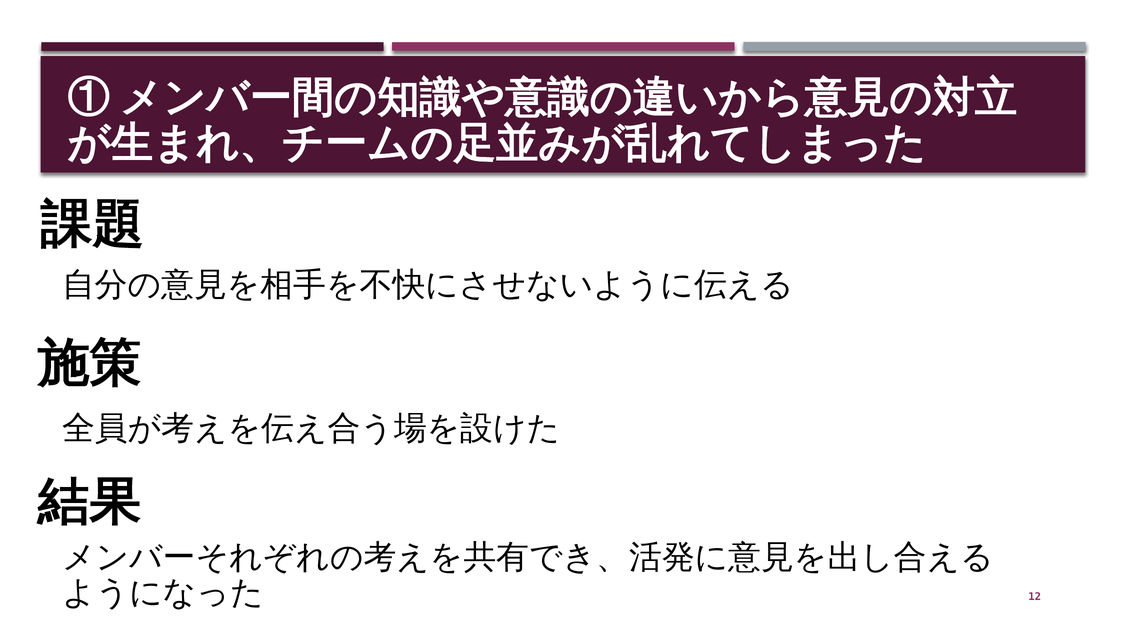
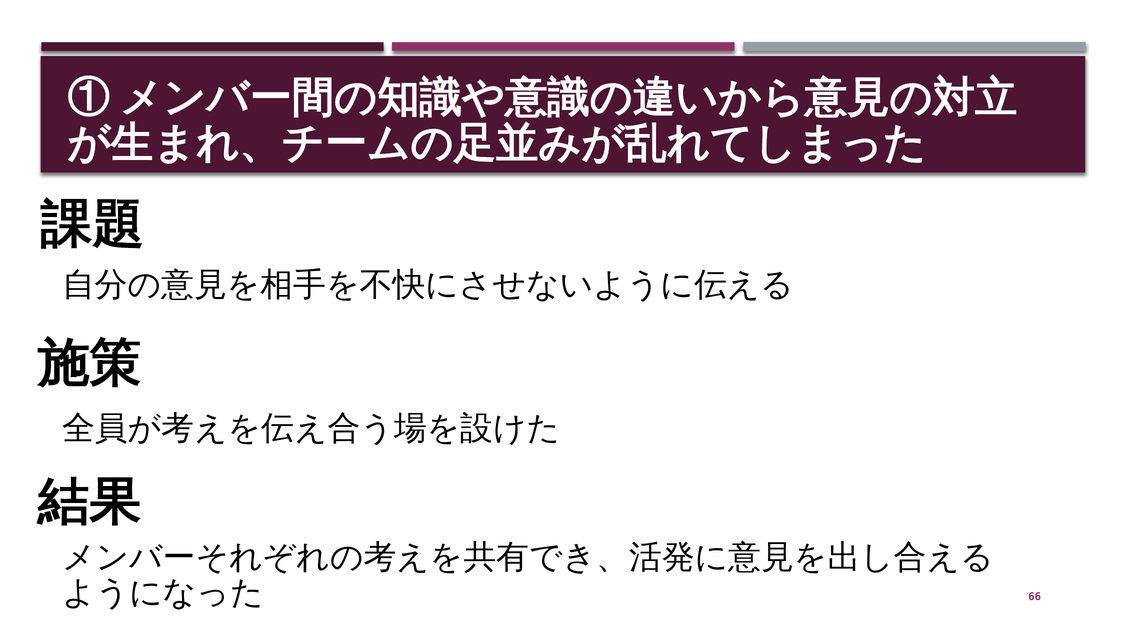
12: 12 -> 66 (1035, 597)
